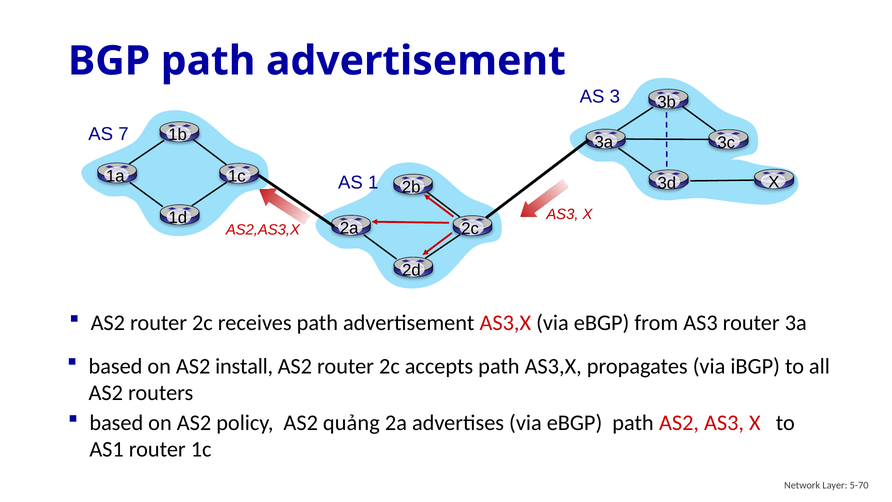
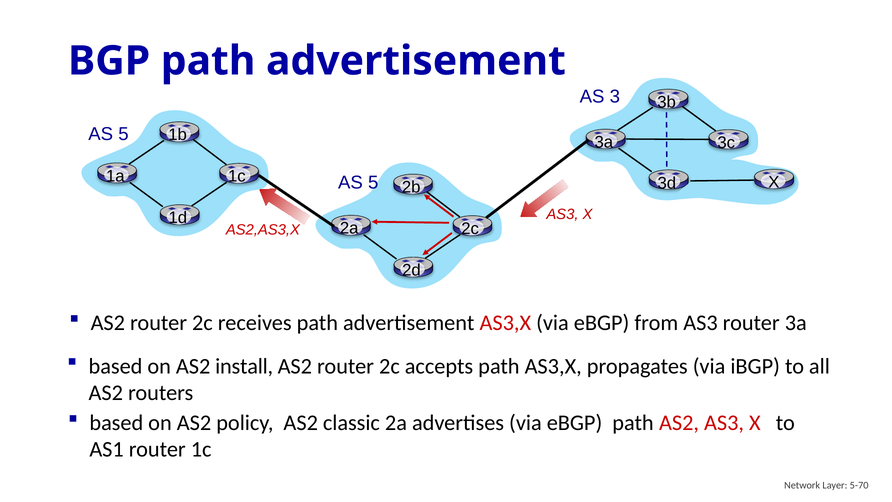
7: 7 -> 5 (124, 134)
1: 1 -> 5 (373, 183)
quảng: quảng -> classic (351, 423)
